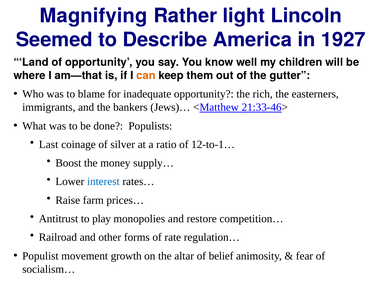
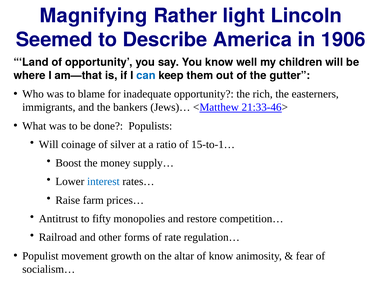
1927: 1927 -> 1906 (343, 40)
can colour: orange -> blue (146, 76)
Last: Last -> Will (49, 145)
12-to-1…: 12-to-1… -> 15-to-1… (213, 145)
play: play -> fifty (102, 219)
of belief: belief -> know (221, 256)
